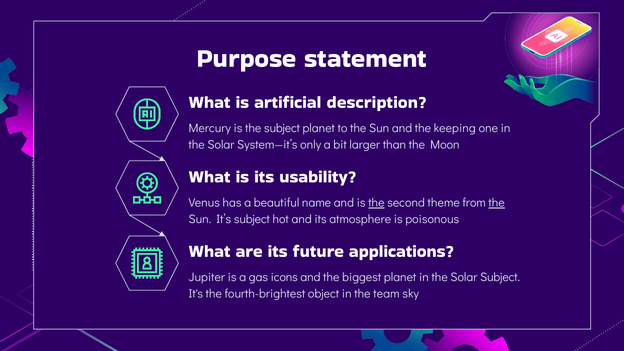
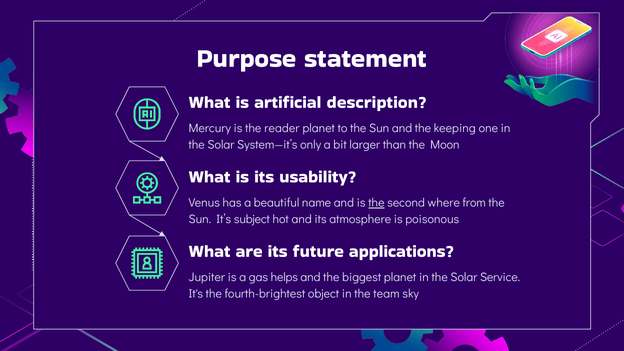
the subject: subject -> reader (282, 128)
theme: theme -> where (444, 203)
the underline: present -> none (497, 203)
icons: icons -> helps (284, 277)
Solar Subject: Subject -> Service (500, 277)
